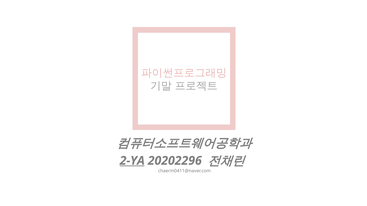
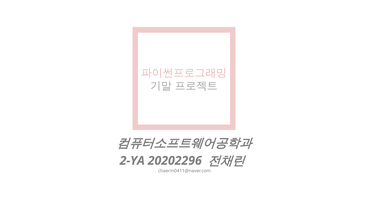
2-YA underline: present -> none (132, 161)
